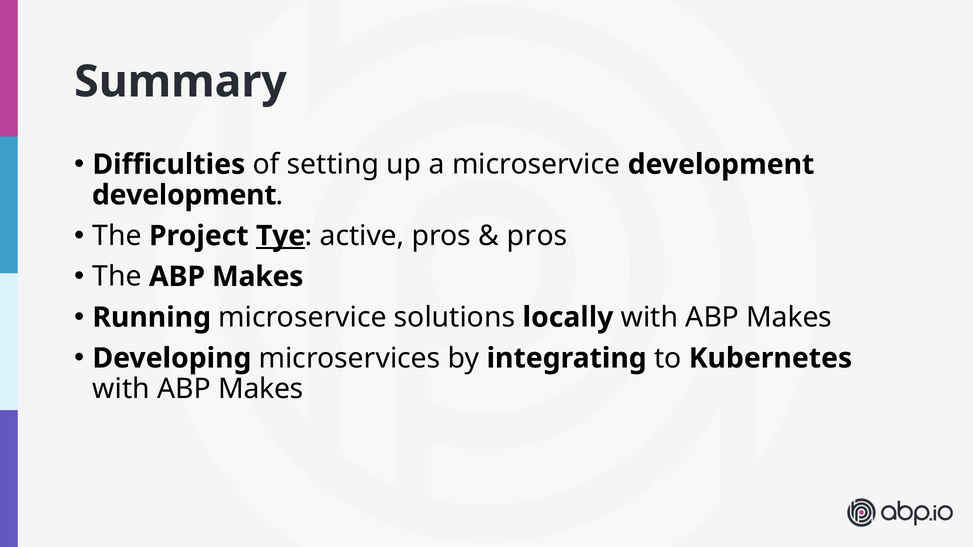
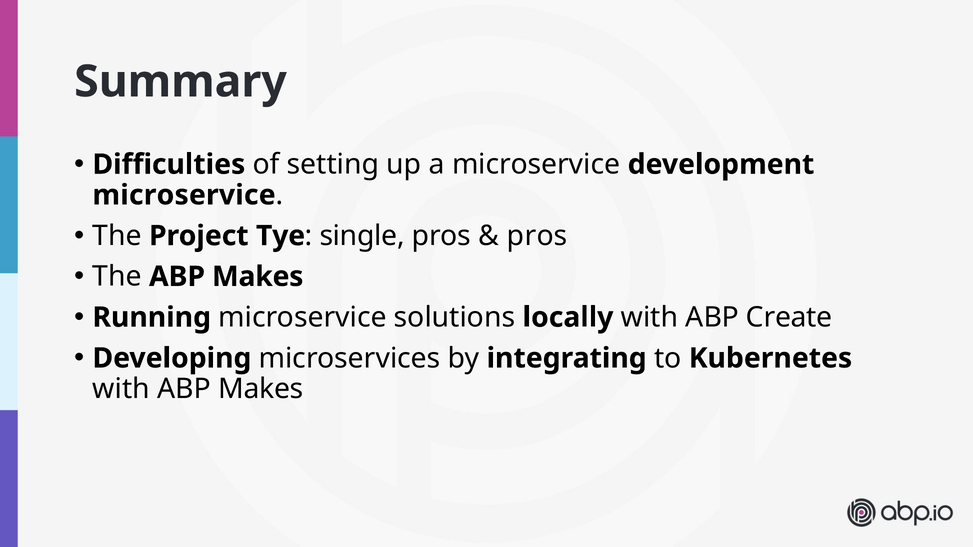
development: development -> microservice (184, 195)
Tye underline: present -> none (281, 236)
active: active -> single (362, 236)
locally with ABP Makes: Makes -> Create (789, 318)
